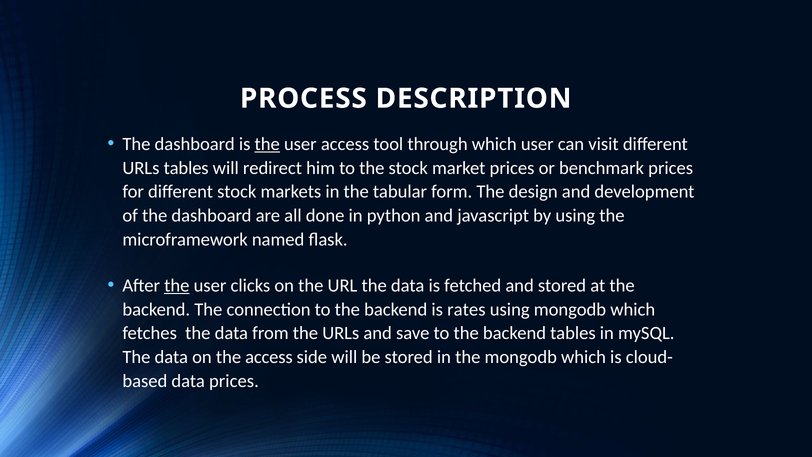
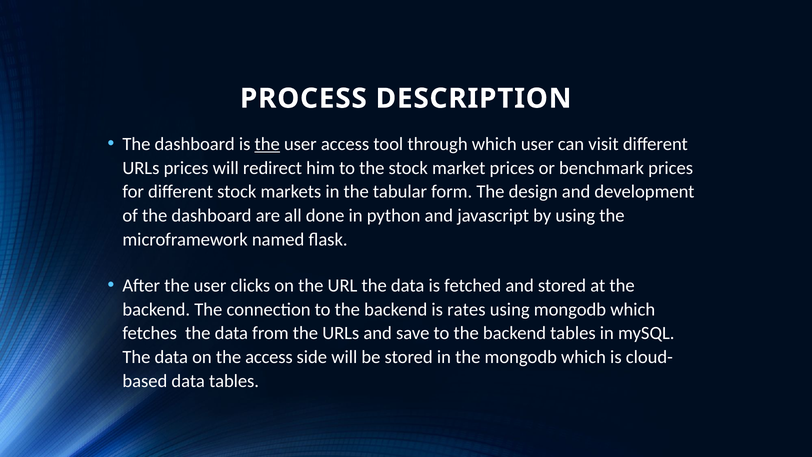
URLs tables: tables -> prices (186, 168)
the underline: present -> none (177, 285)
data prices: prices -> tables (234, 381)
